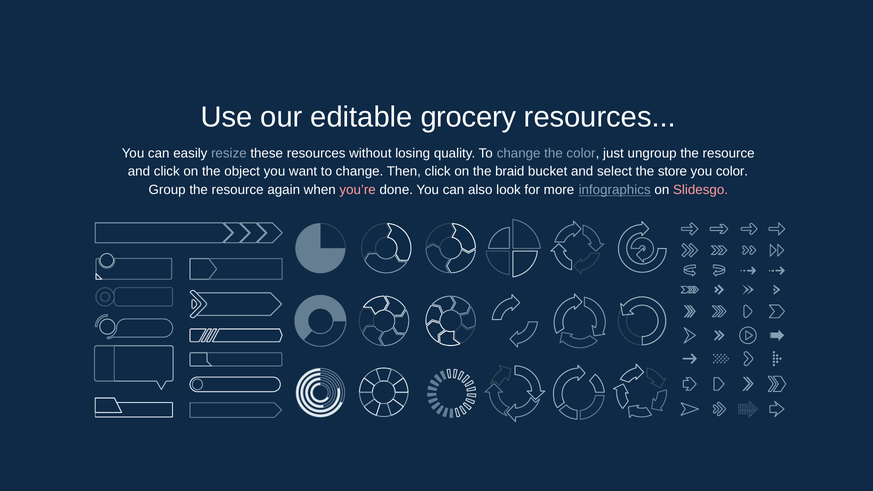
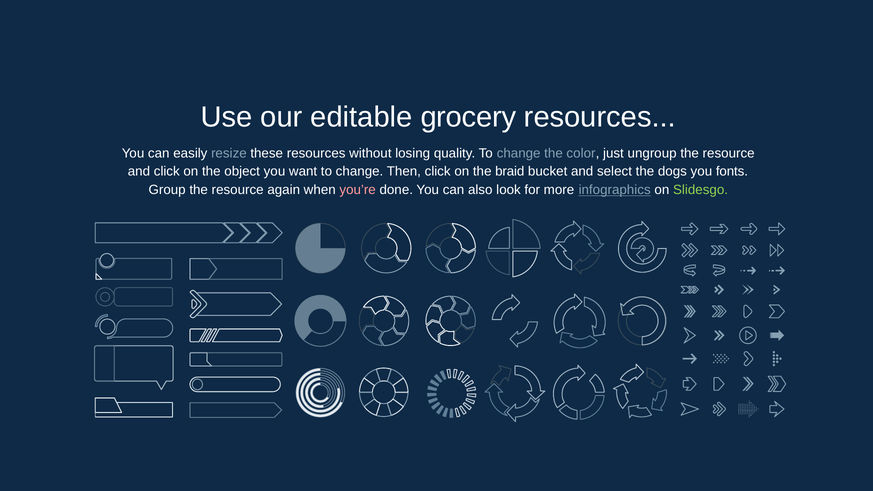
store: store -> dogs (672, 172)
you color: color -> fonts (732, 172)
Slidesgo colour: pink -> light green (701, 190)
